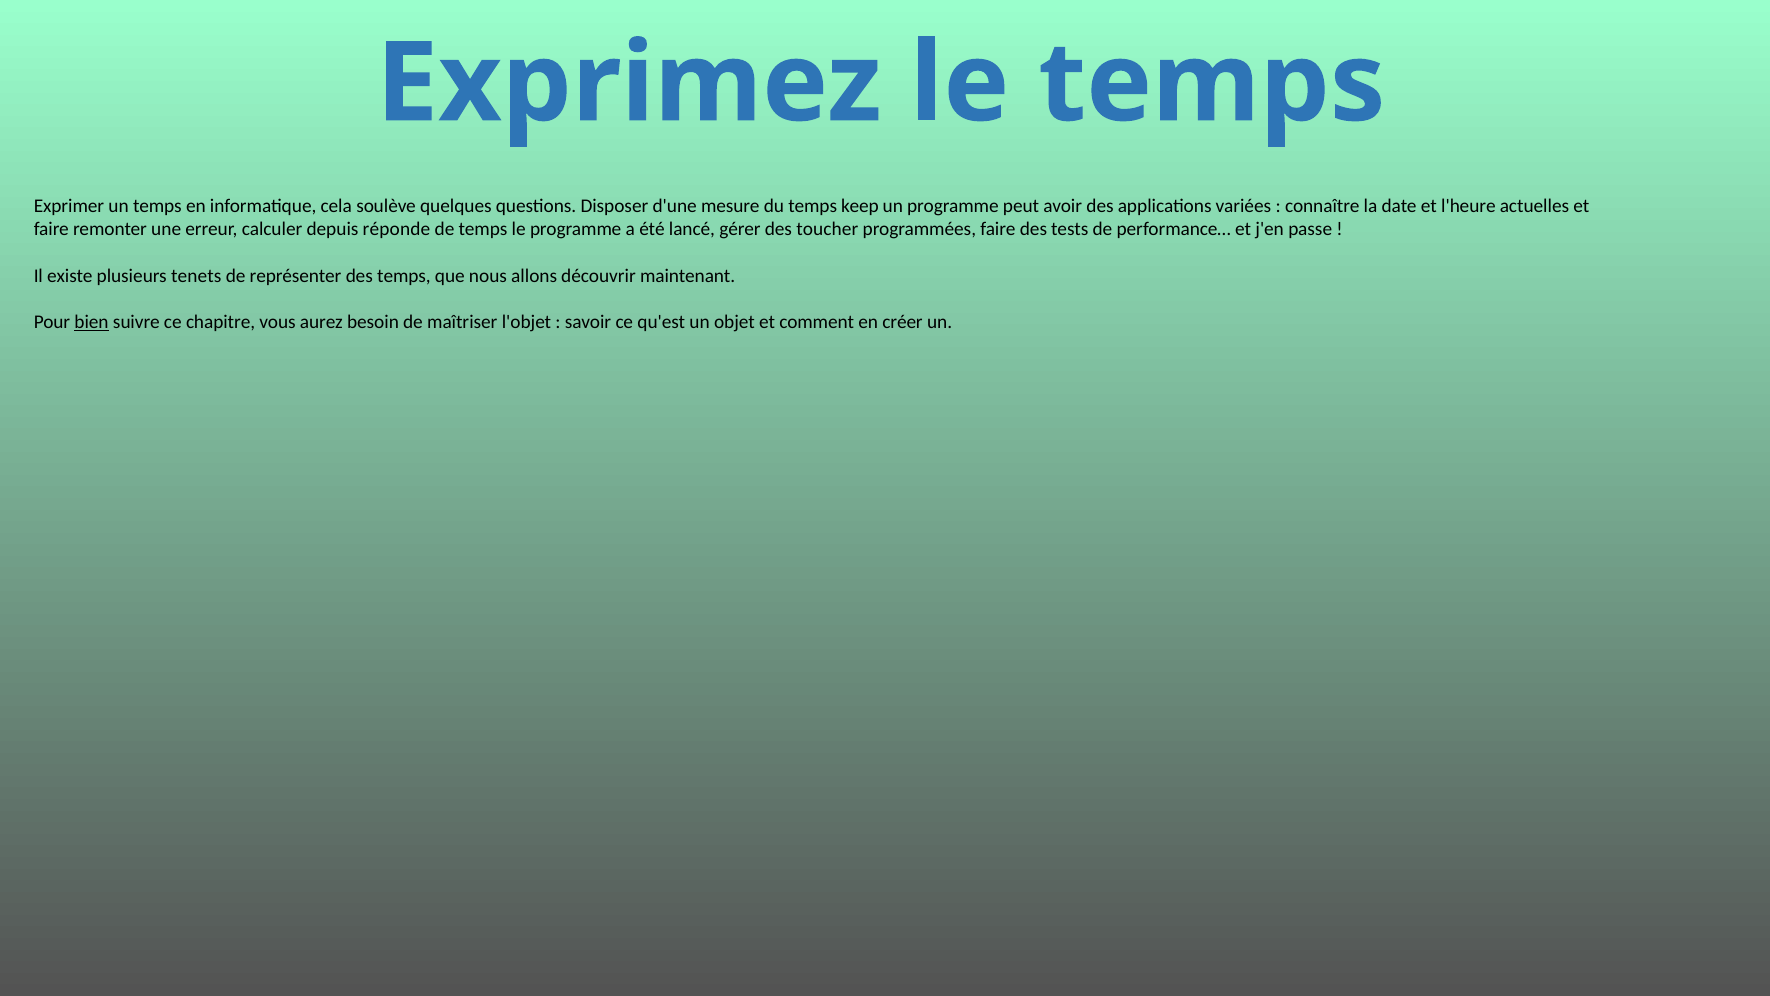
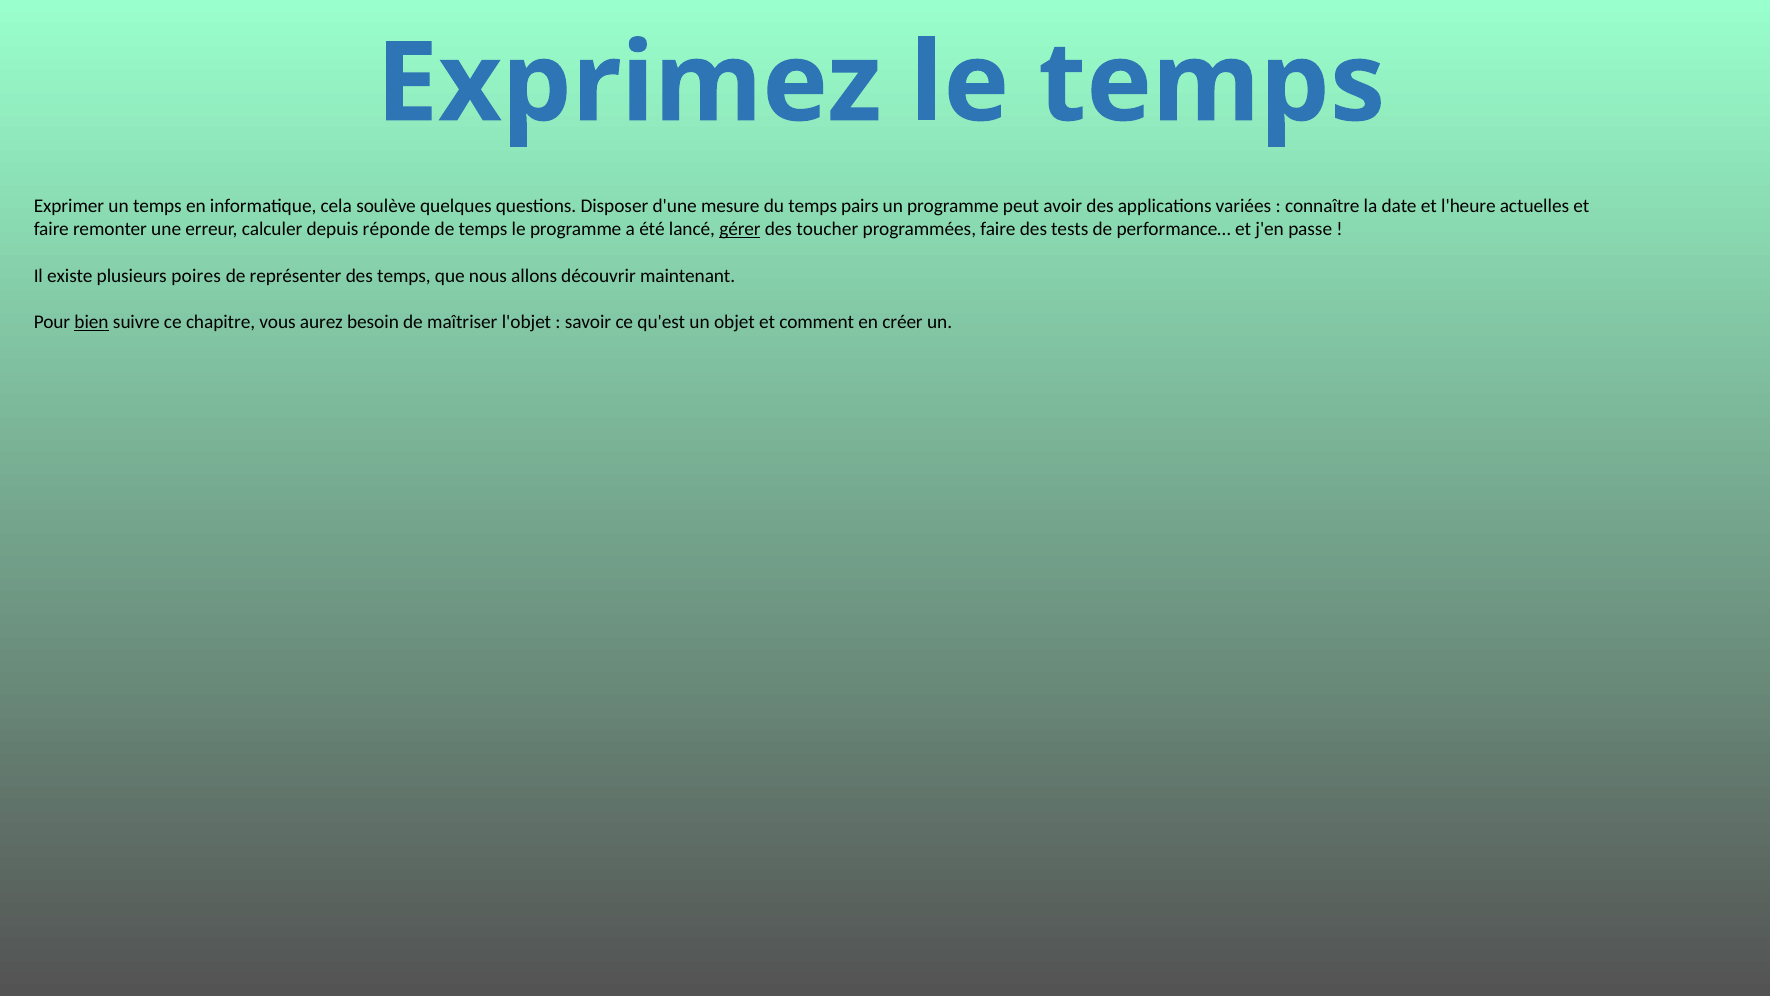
keep: keep -> pairs (860, 206)
gérer underline: none -> present (740, 229)
tenets: tenets -> poires (196, 276)
